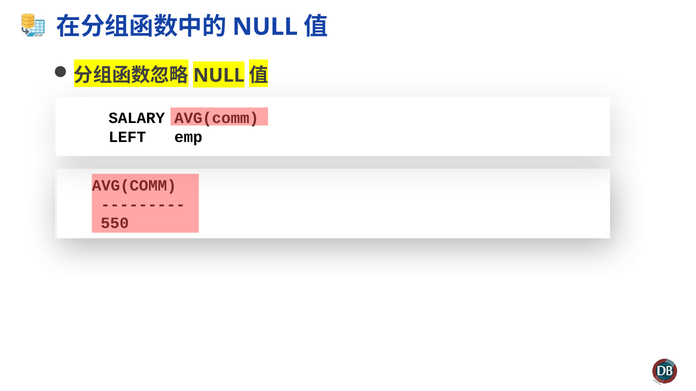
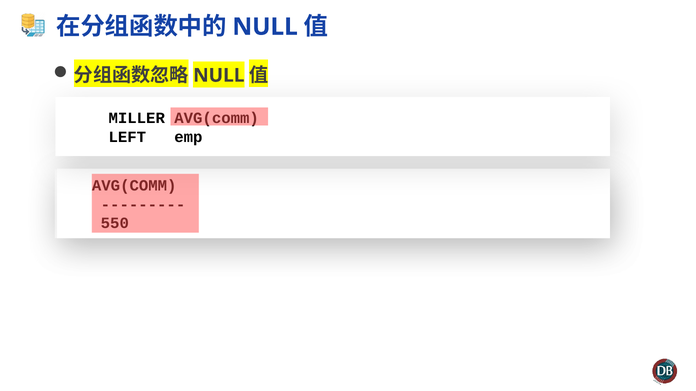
SALARY: SALARY -> MILLER (137, 118)
